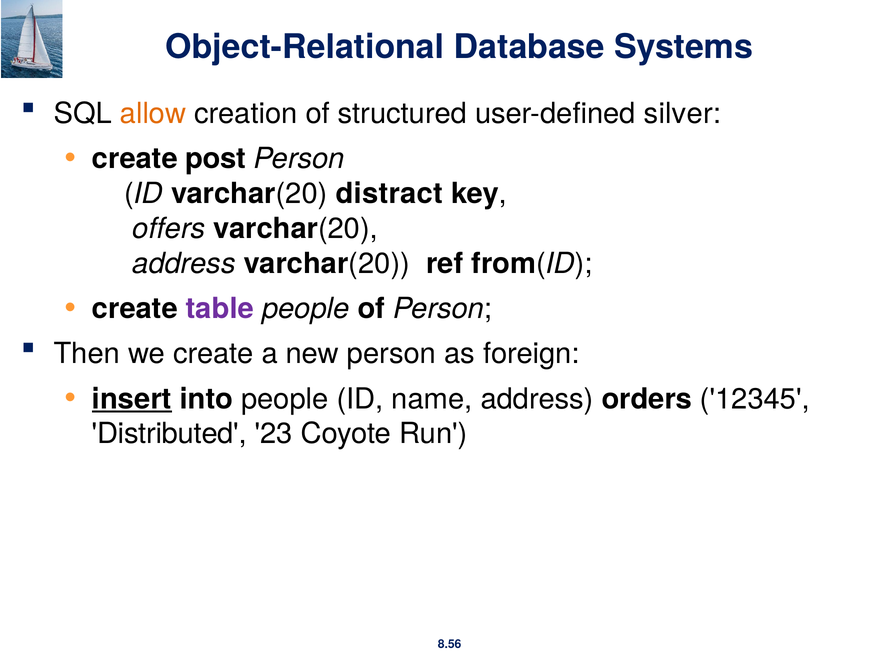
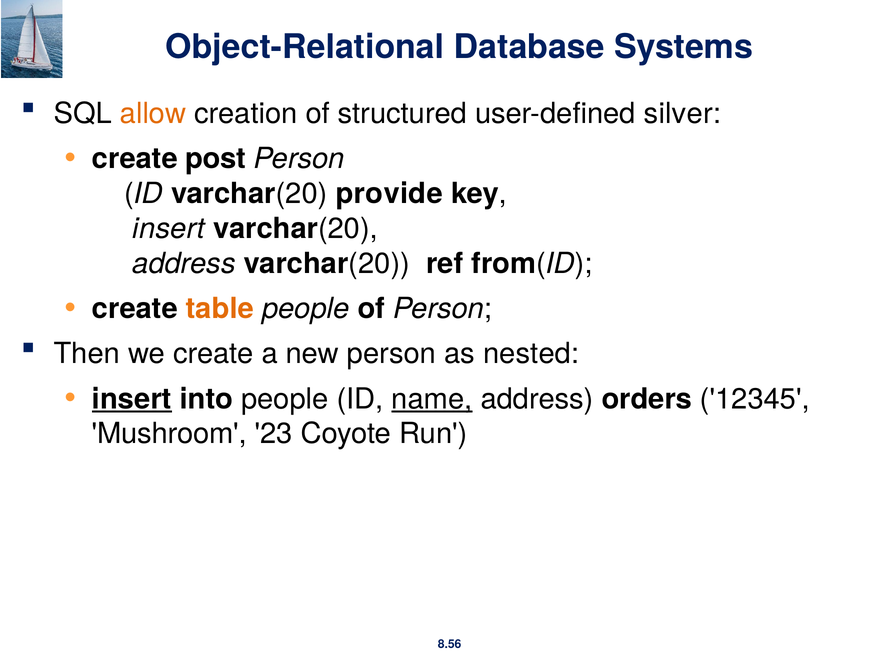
distract: distract -> provide (389, 194)
offers: offers -> insert (169, 229)
table colour: purple -> orange (220, 309)
foreign: foreign -> nested (531, 354)
name underline: none -> present (432, 399)
Distributed: Distributed -> Mushroom (169, 434)
